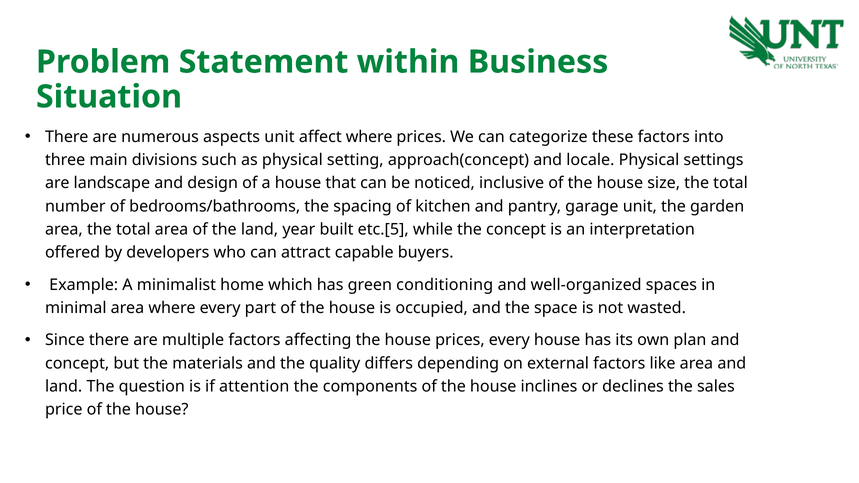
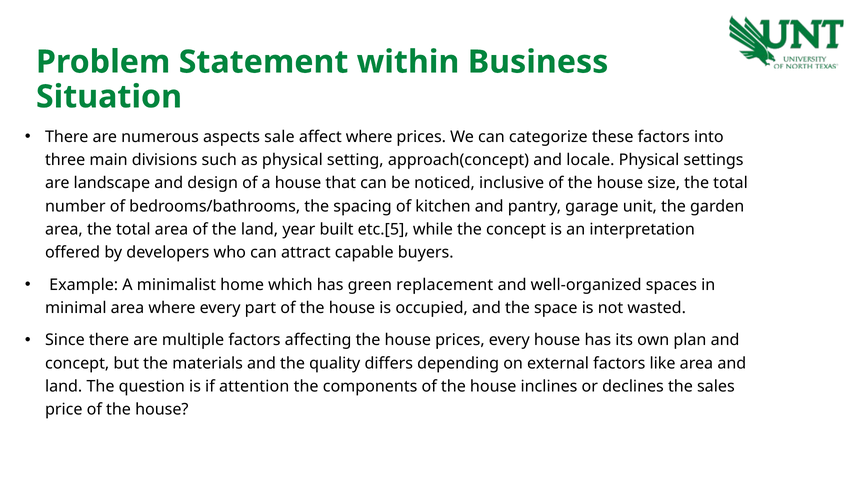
aspects unit: unit -> sale (279, 137)
conditioning: conditioning -> replacement (445, 285)
